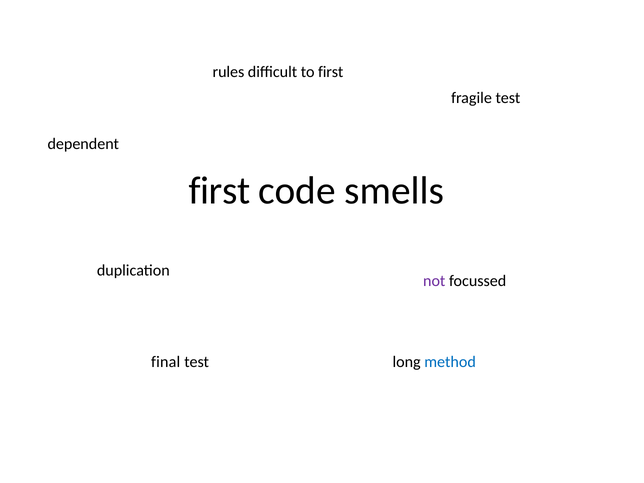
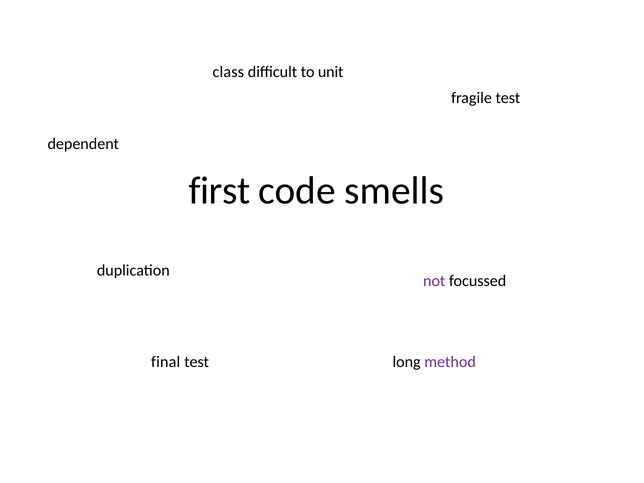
rules: rules -> class (228, 72)
to first: first -> unit (331, 72)
method colour: blue -> purple (450, 362)
